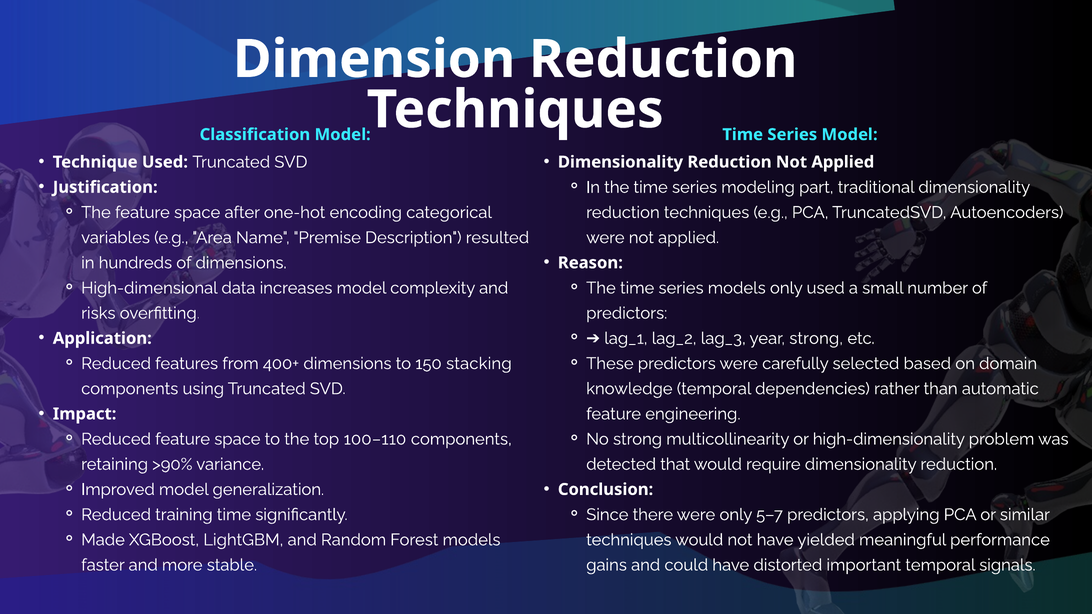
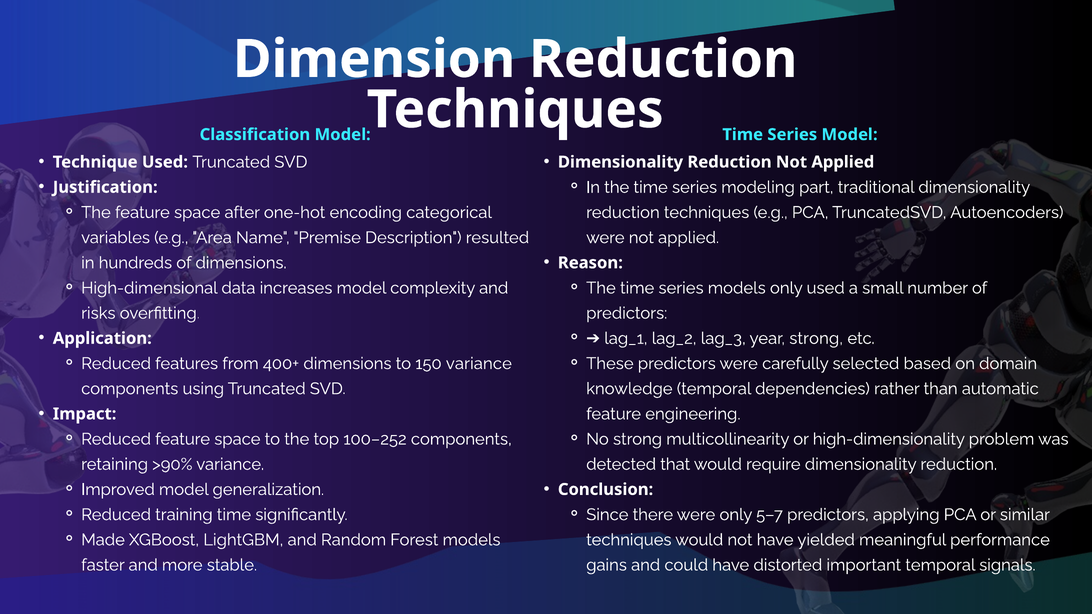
150 stacking: stacking -> variance (479, 364)
100–110: 100–110 -> 100–252 (375, 439)
